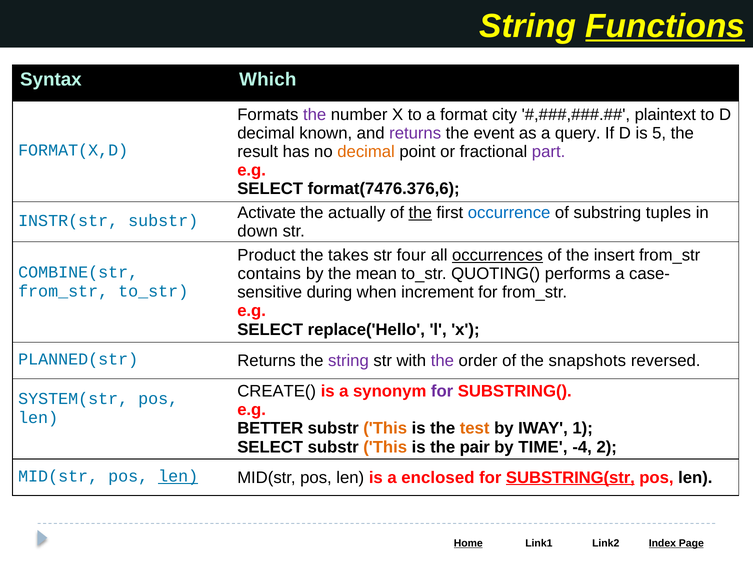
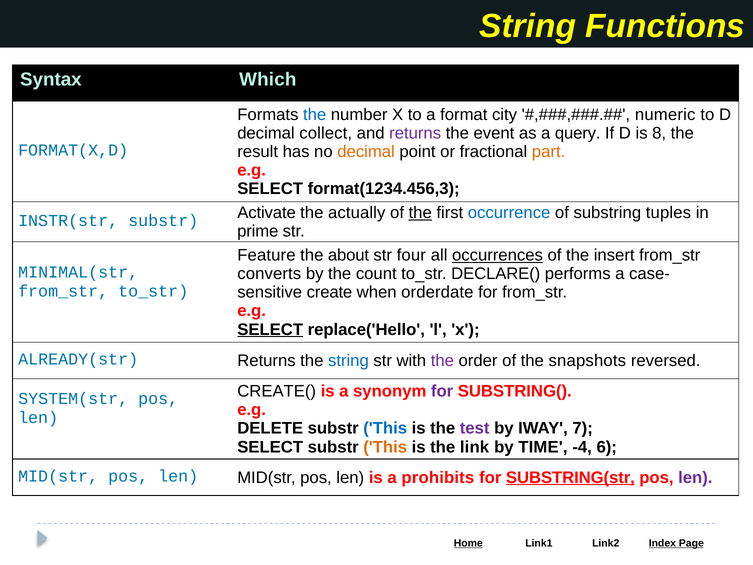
Functions underline: present -> none (665, 26)
the colour: purple -> blue (315, 114)
plaintext: plaintext -> numeric (665, 114)
known: known -> collect (326, 133)
5: 5 -> 8 (659, 133)
part colour: purple -> orange (549, 152)
format(7476.376,6: format(7476.376,6 -> format(1234.456,3 (384, 189)
down: down -> prime (258, 231)
Product: Product -> Feature (266, 255)
takes: takes -> about (349, 255)
COMBINE(str: COMBINE(str -> MINIMAL(str (78, 272)
contains: contains -> converts (269, 274)
mean: mean -> count (376, 274)
QUOTING(: QUOTING( -> DECLARE( (496, 274)
during: during -> create (329, 292)
increment: increment -> orderdate (437, 292)
SELECT underline: none -> present (270, 329)
PLANNED(str: PLANNED(str -> ALREADY(str (78, 359)
string colour: purple -> blue (348, 361)
BETTER: BETTER -> DELETE (270, 428)
This colour: orange -> blue (385, 428)
test colour: orange -> purple (475, 428)
1: 1 -> 7 (583, 428)
pair: pair -> link (475, 447)
2: 2 -> 6 (607, 447)
len underline: present -> none (178, 476)
enclosed: enclosed -> prohibits (438, 477)
len colour: black -> purple (695, 477)
